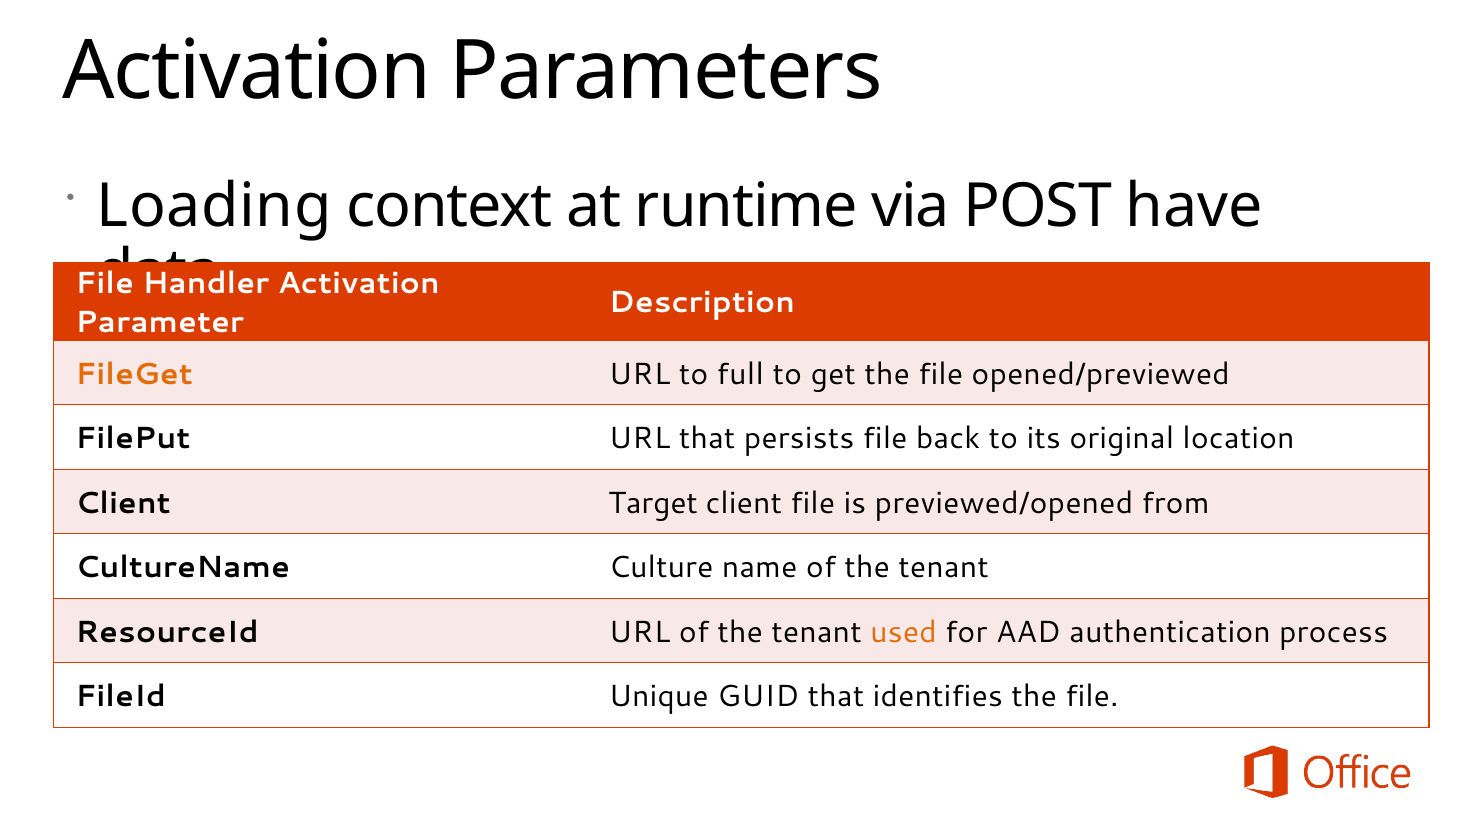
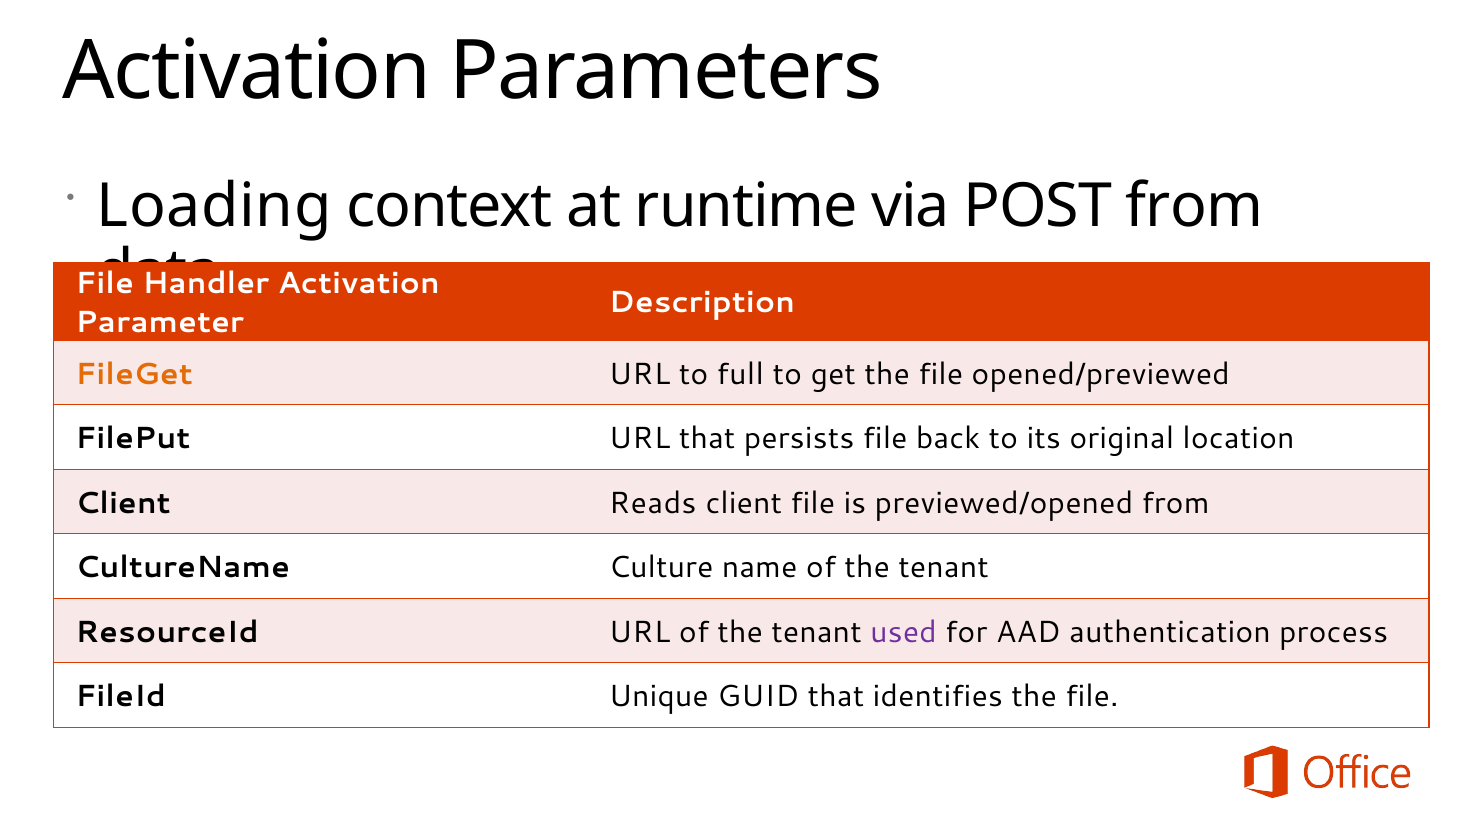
POST have: have -> from (1194, 206)
Target: Target -> Reads (653, 503)
used colour: orange -> purple (903, 632)
